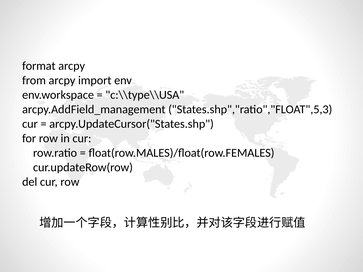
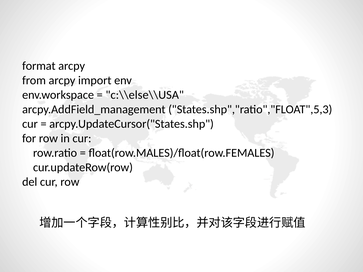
c:\\type\\USA: c:\\type\\USA -> c:\\else\\USA (145, 95)
